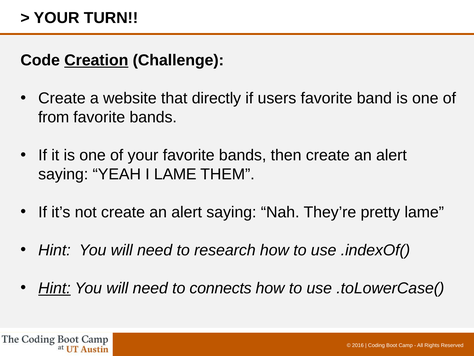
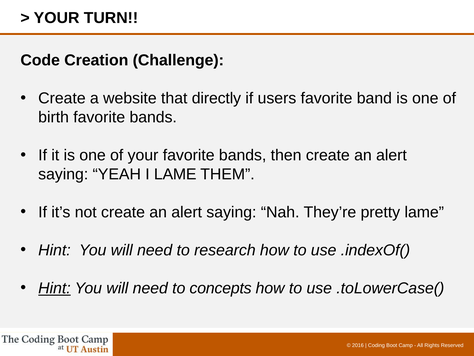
Creation underline: present -> none (96, 60)
from: from -> birth (54, 117)
connects: connects -> concepts (221, 288)
